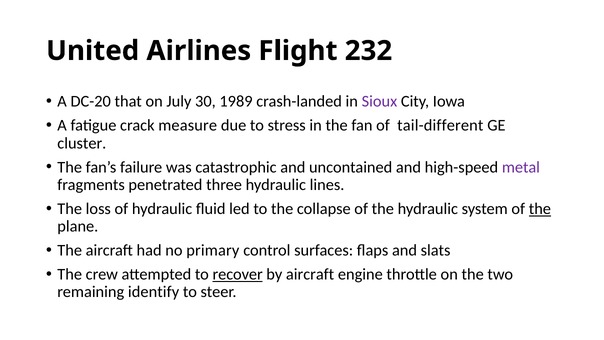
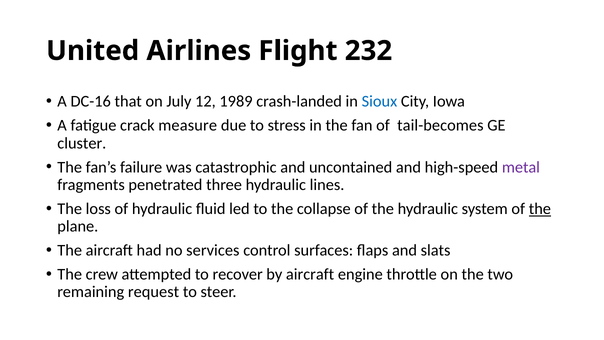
DC-20: DC-20 -> DC-16 (91, 101)
30: 30 -> 12 (205, 101)
Sioux colour: purple -> blue (379, 101)
tail-different: tail-different -> tail-becomes (440, 125)
primary: primary -> services (213, 250)
recover underline: present -> none (238, 274)
identify: identify -> request (154, 292)
